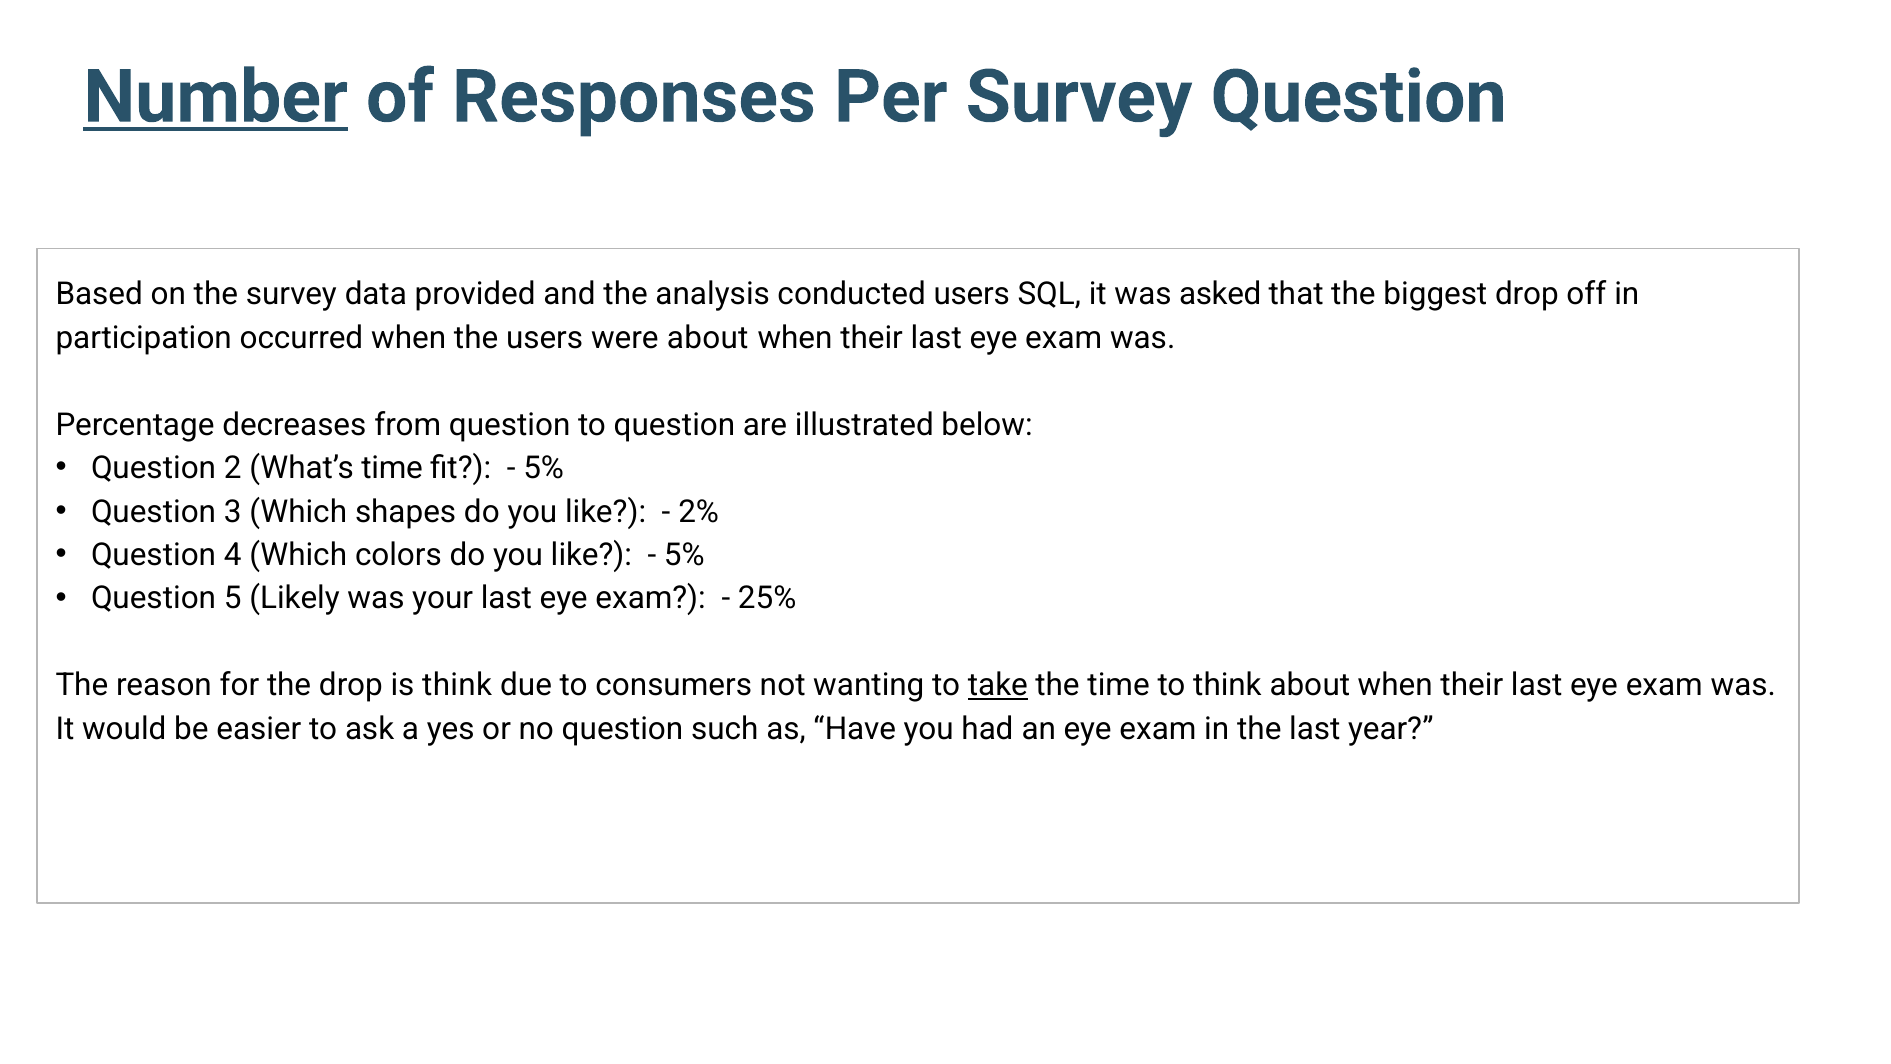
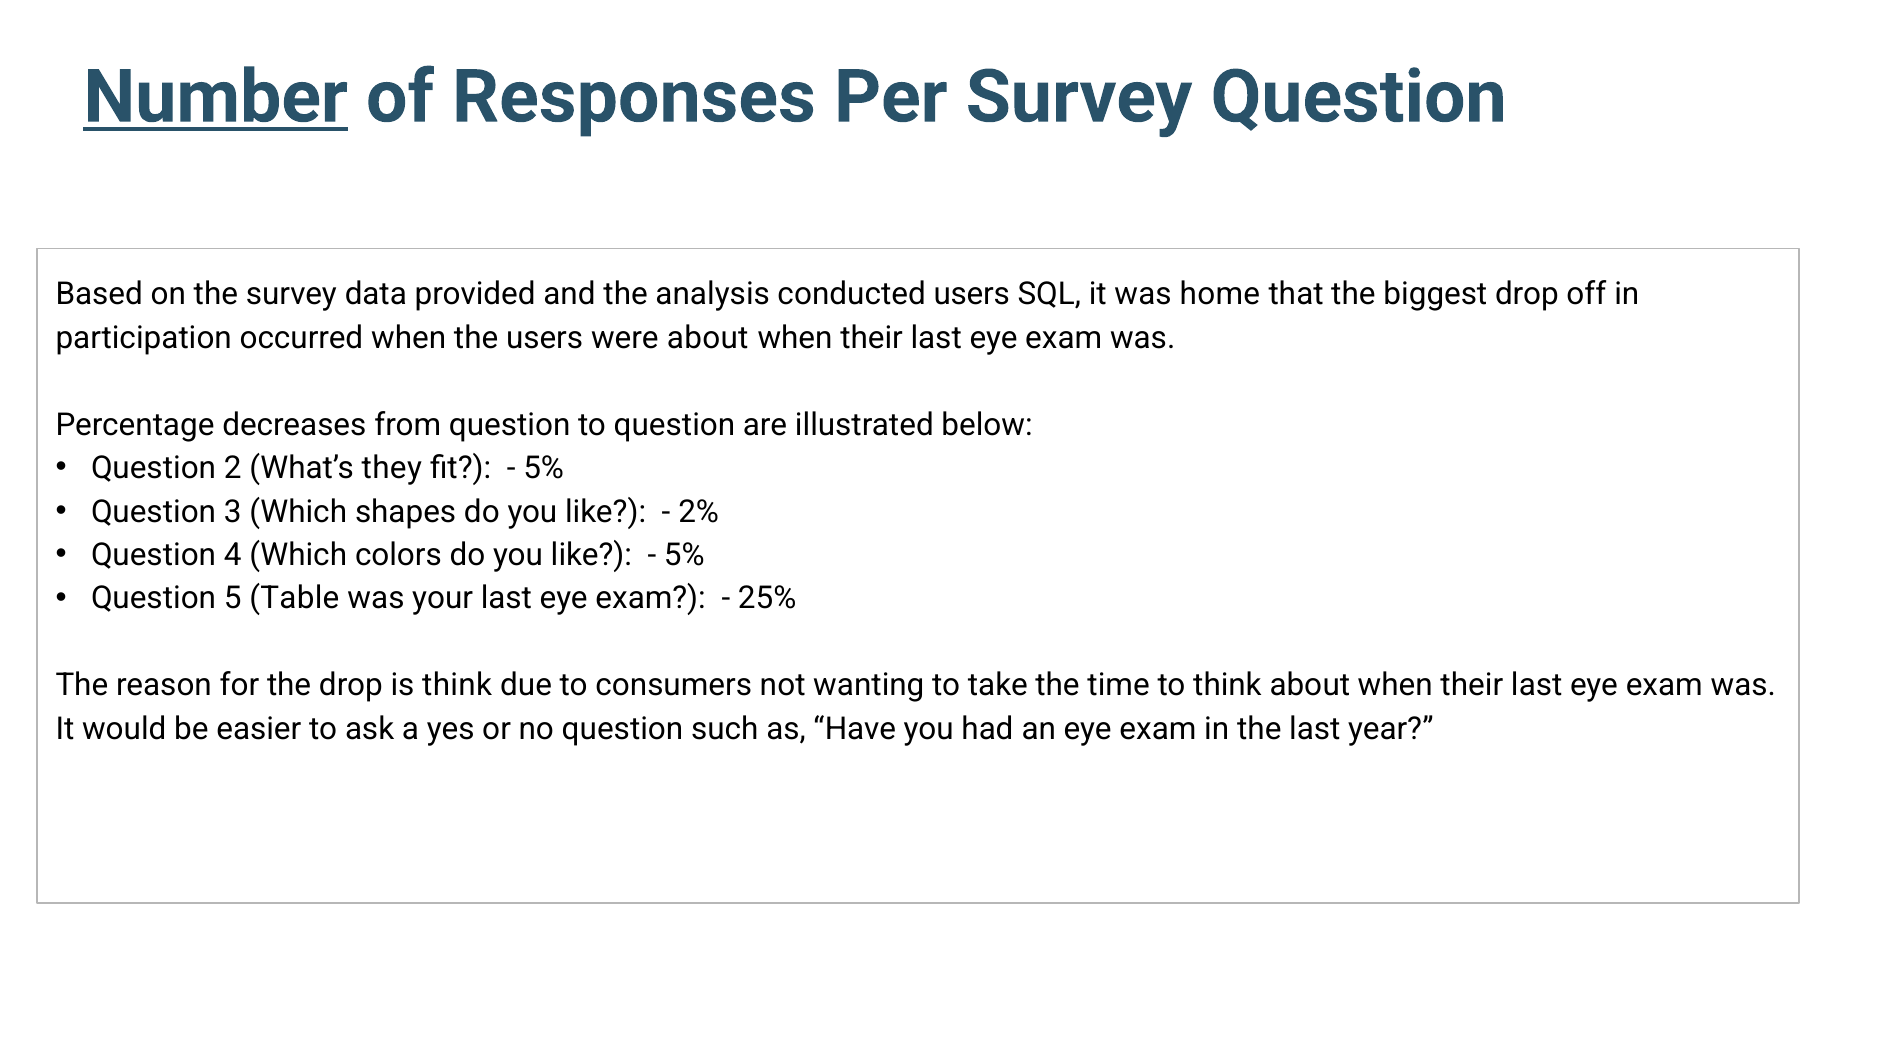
asked: asked -> home (1220, 294)
What’s time: time -> they (392, 468)
Likely: Likely -> Table (294, 598)
take underline: present -> none (998, 685)
